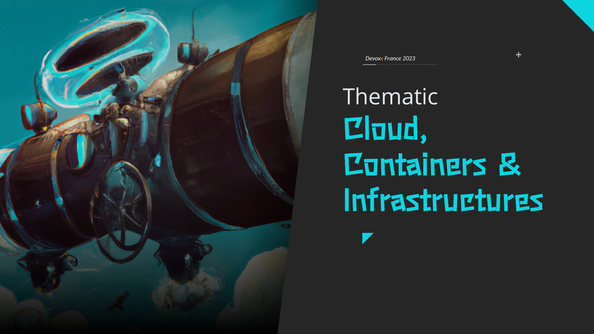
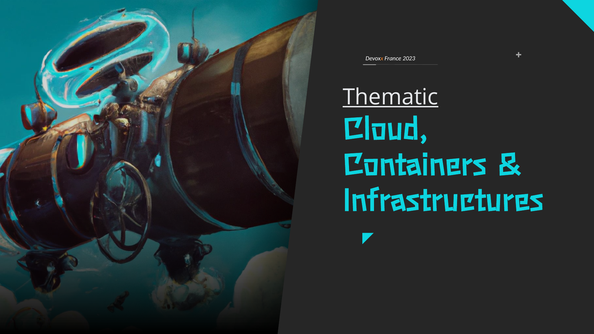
Thematic underline: none -> present (390, 97)
